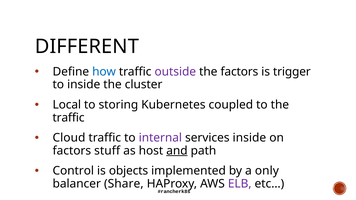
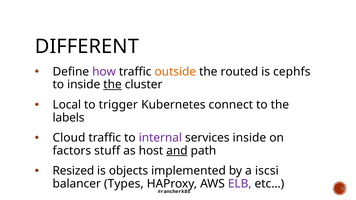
how colour: blue -> purple (104, 72)
outside colour: purple -> orange (175, 72)
the factors: factors -> routed (239, 72)
trigger: trigger -> cephfs (292, 72)
the underline: none -> present (113, 85)
storing: storing -> trigger (118, 105)
coupled: coupled -> connect (231, 105)
traffic: traffic -> labels (69, 118)
Control: Control -> Resized (73, 171)
only: only -> iscsi (267, 171)
Share: Share -> Types (124, 184)
